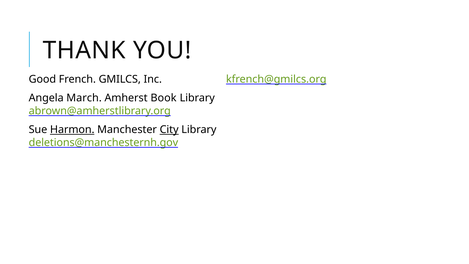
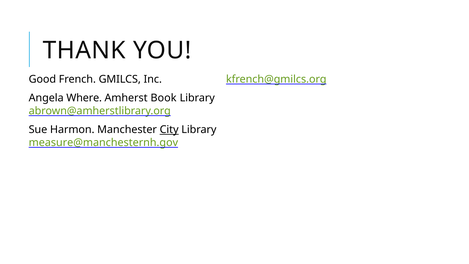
March: March -> Where (84, 98)
Harmon underline: present -> none (72, 129)
deletions@manchesternh.gov: deletions@manchesternh.gov -> measure@manchesternh.gov (103, 142)
